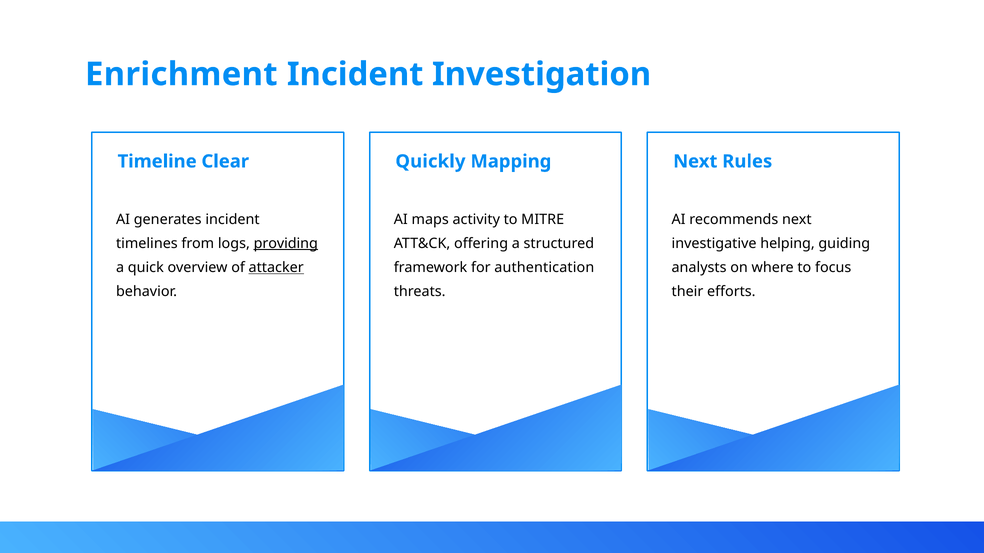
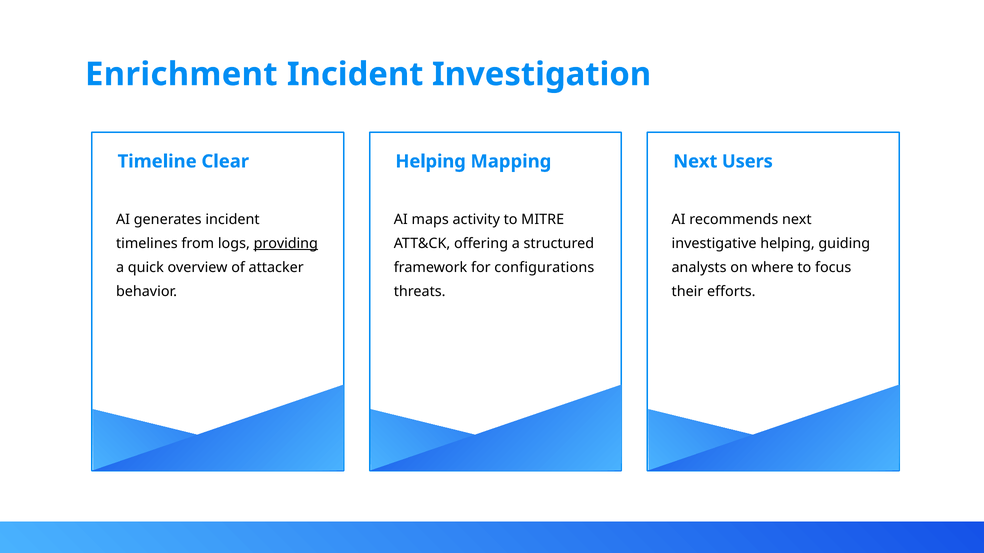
Quickly: Quickly -> Helping (431, 162)
Rules: Rules -> Users (747, 162)
attacker underline: present -> none (276, 268)
authentication: authentication -> configurations (544, 268)
